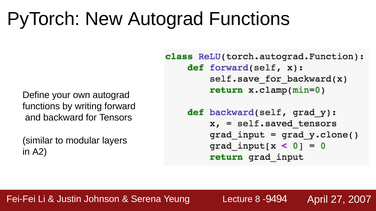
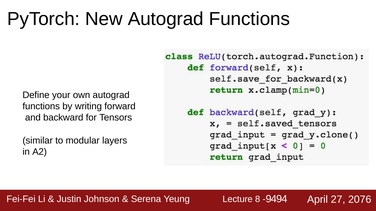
2007: 2007 -> 2076 (360, 200)
